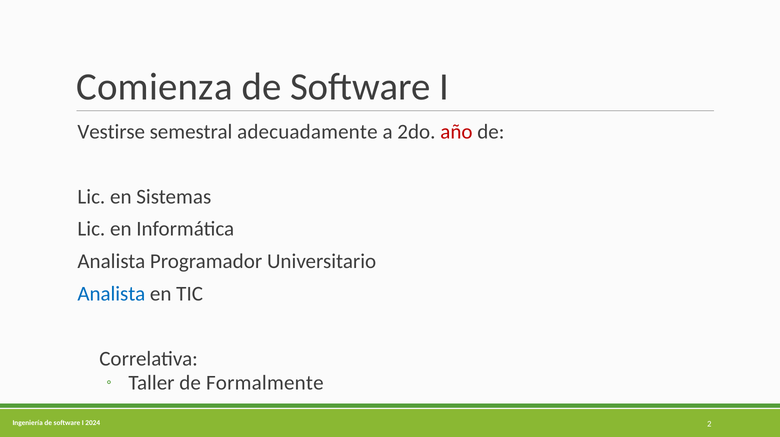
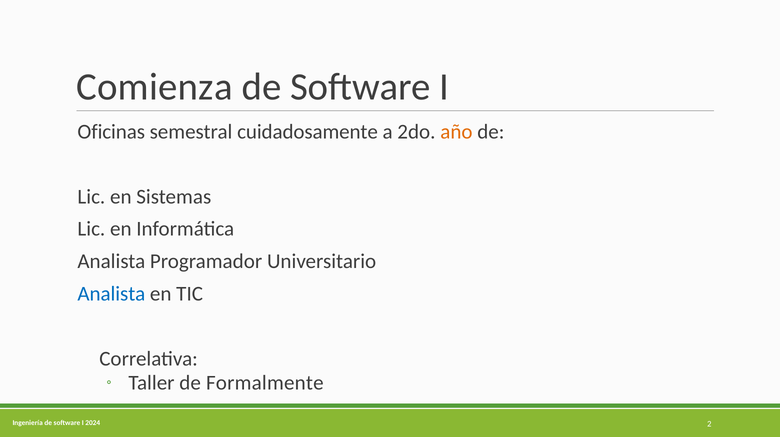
Vestirse: Vestirse -> Oficinas (111, 132)
adecuadamente: adecuadamente -> cuidadosamente (308, 132)
año colour: red -> orange (456, 132)
